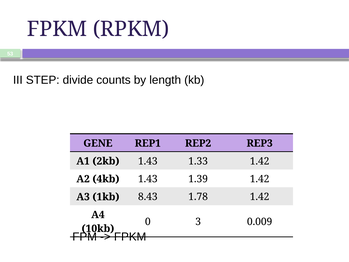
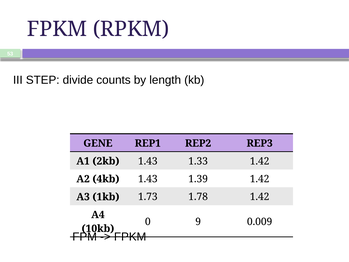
8.43: 8.43 -> 1.73 (148, 197)
3: 3 -> 9 (198, 221)
